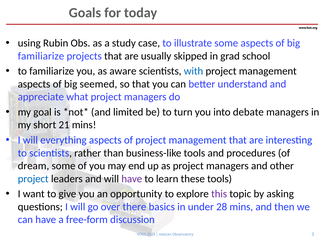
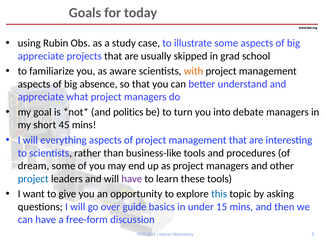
familiarize: familiarize -> appreciate (41, 56)
with colour: blue -> orange (194, 71)
seemed: seemed -> absence (99, 84)
limited: limited -> politics (128, 112)
21: 21 -> 45 (64, 125)
this colour: purple -> blue (219, 194)
there: there -> guide (134, 207)
28: 28 -> 15 (222, 207)
